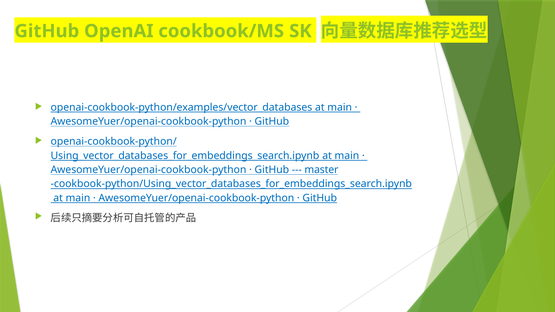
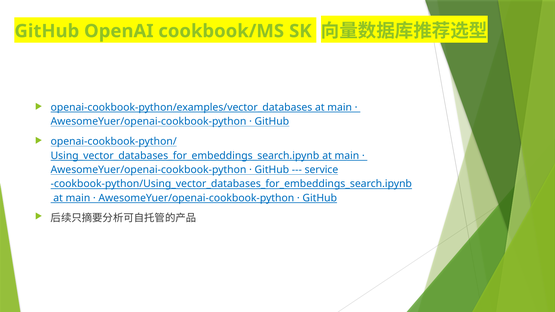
master: master -> service (321, 170)
